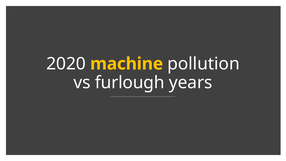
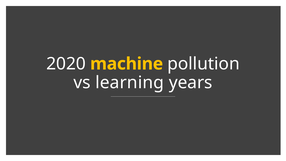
furlough: furlough -> learning (130, 82)
